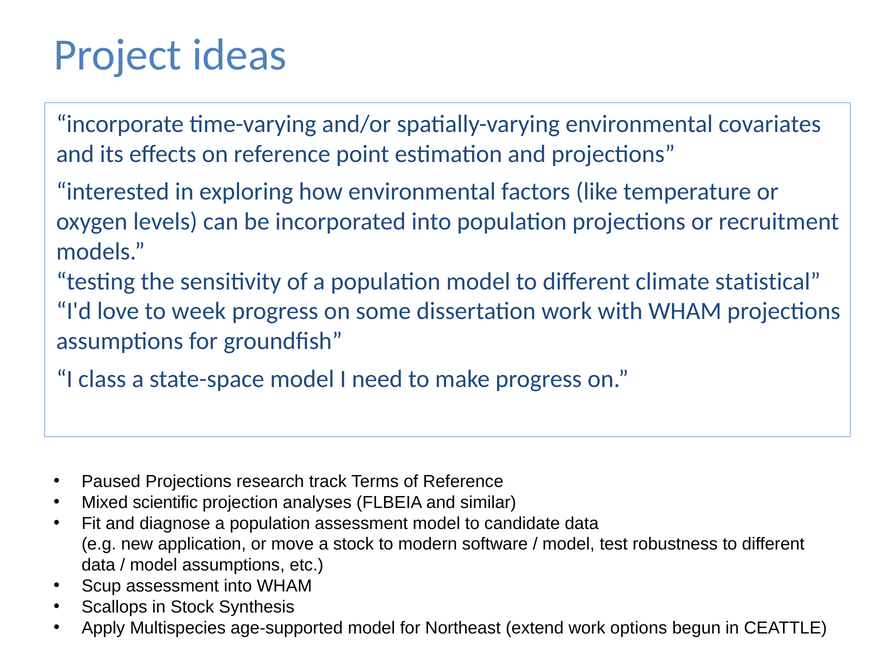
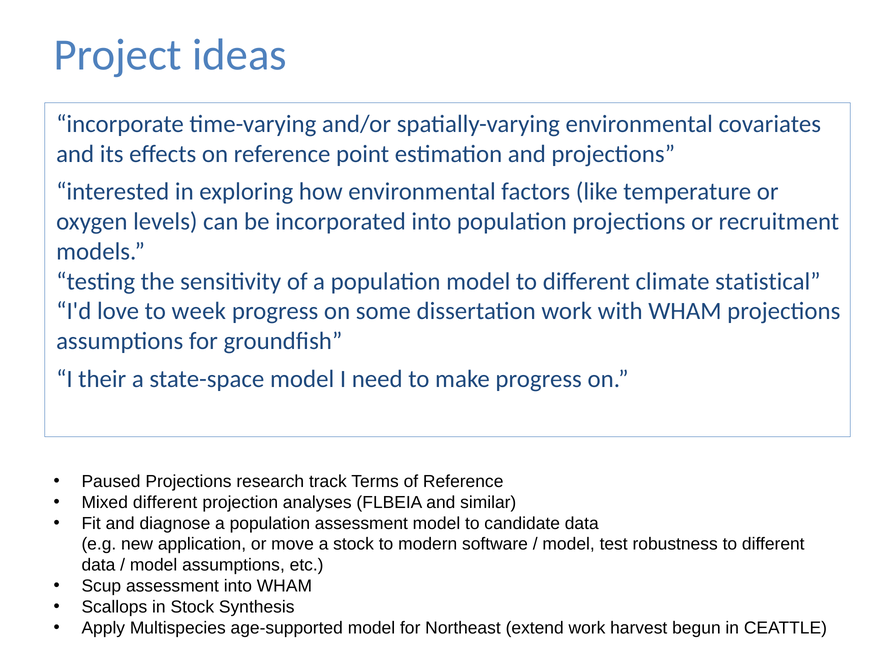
class: class -> their (102, 379)
Mixed scientific: scientific -> different (165, 503)
options: options -> harvest (639, 628)
